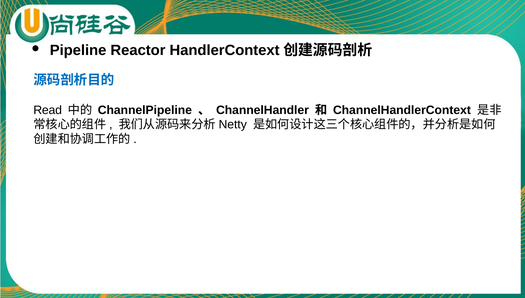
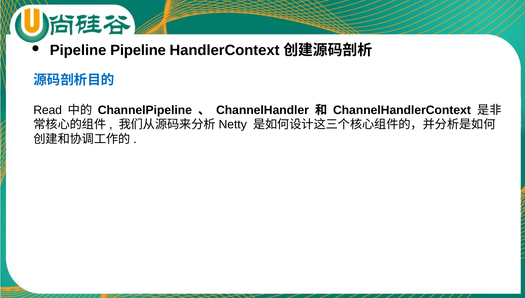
Pipeline Reactor: Reactor -> Pipeline (138, 50)
